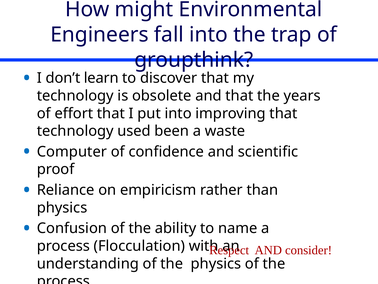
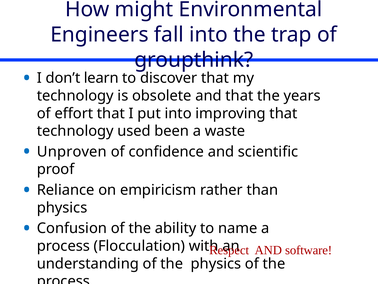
Computer: Computer -> Unproven (72, 151)
consider: consider -> software (309, 250)
